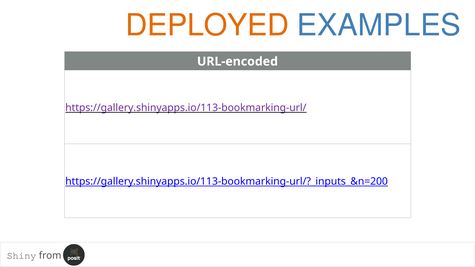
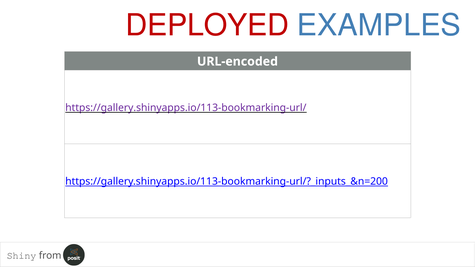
DEPLOYED colour: orange -> red (207, 26)
